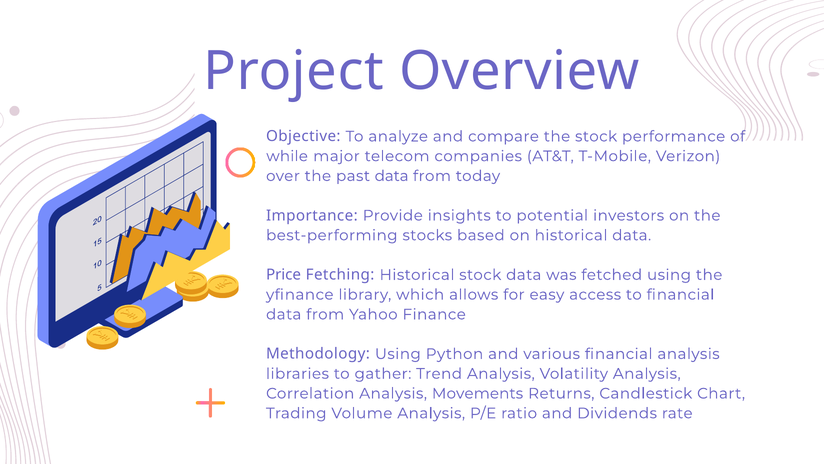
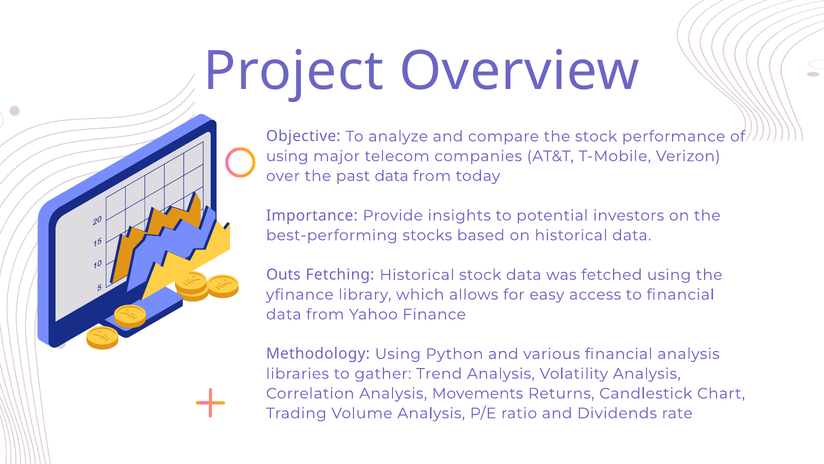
while: while -> using (287, 156)
Price: Price -> Outs (283, 275)
